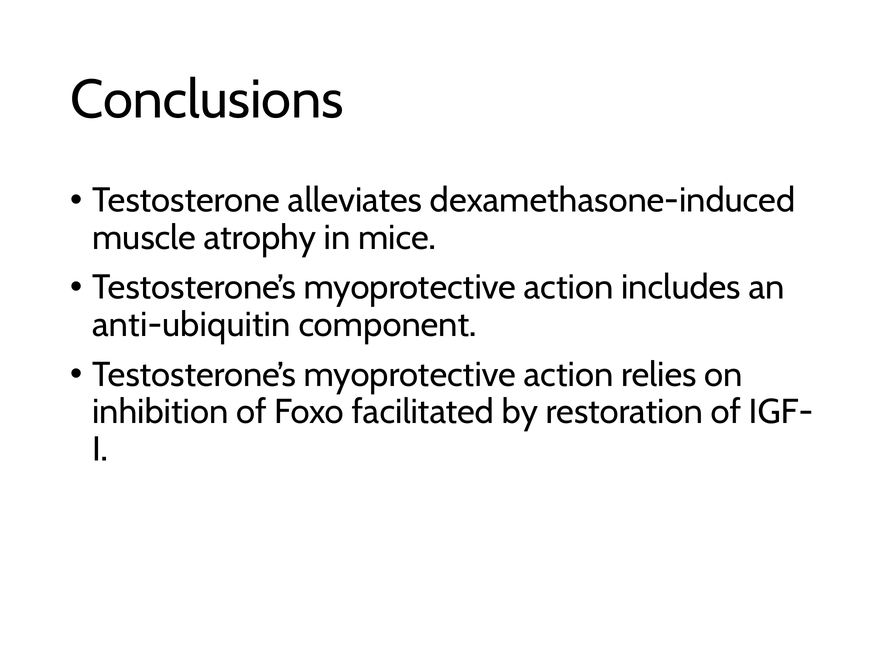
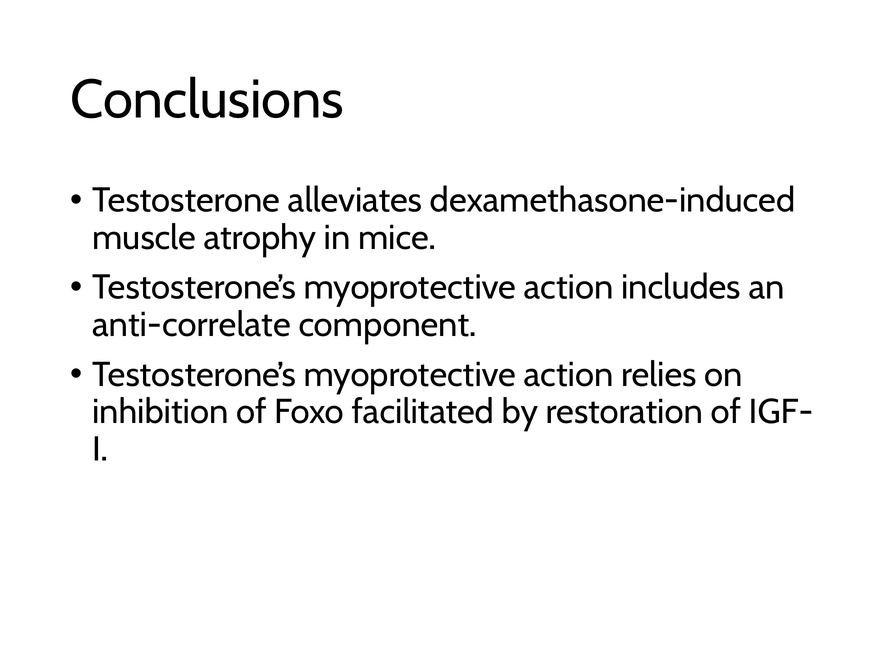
anti-ubiquitin: anti-ubiquitin -> anti-correlate (191, 325)
